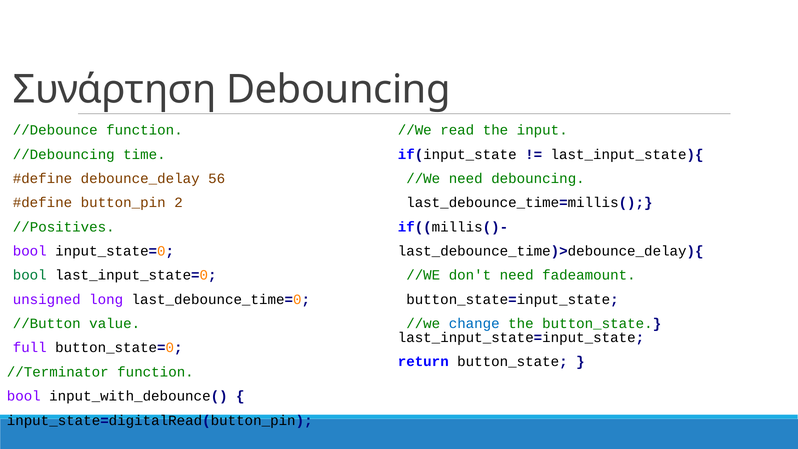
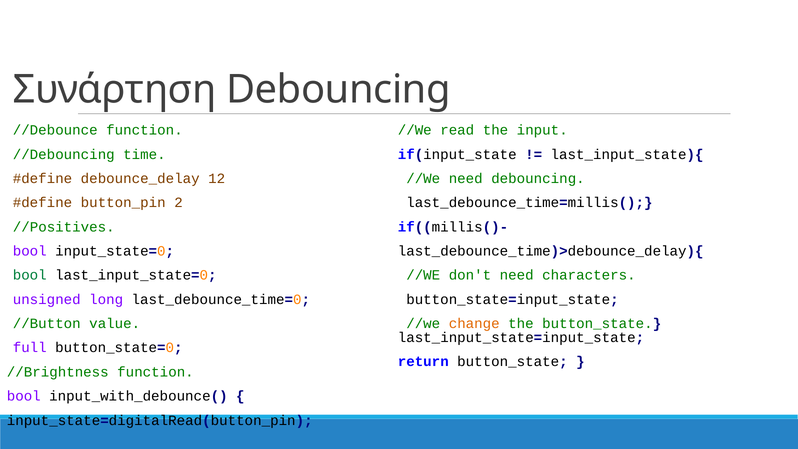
56: 56 -> 12 (217, 178)
fadeamount: fadeamount -> characters (589, 275)
change colour: blue -> orange (474, 324)
//Terminator: //Terminator -> //Brightness (58, 372)
